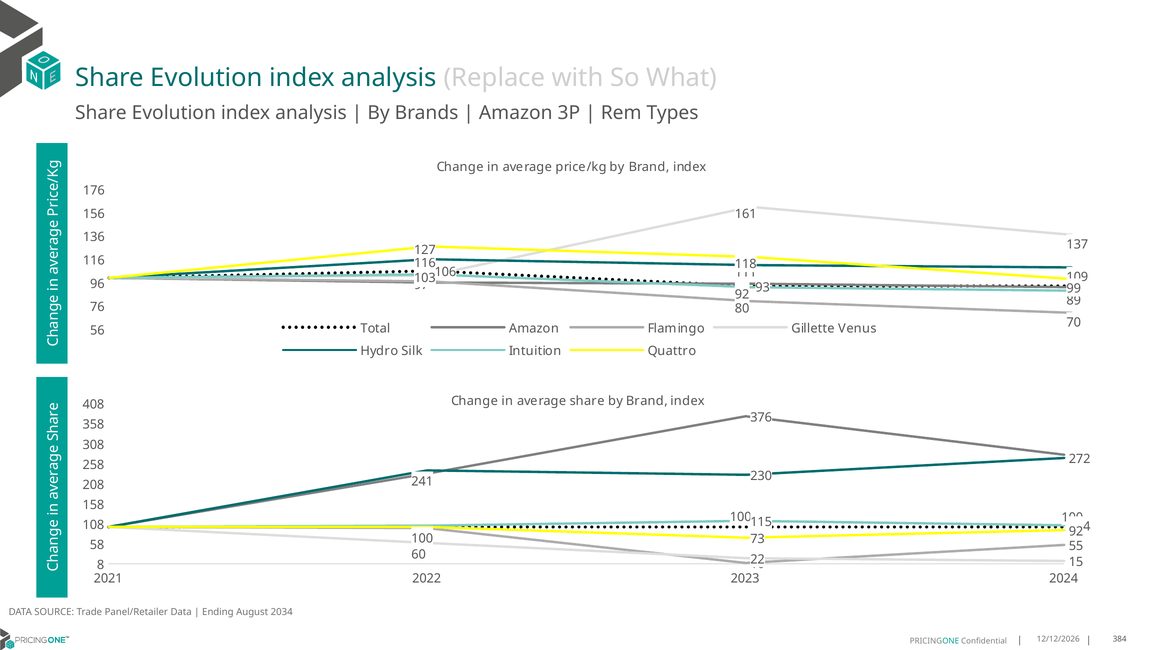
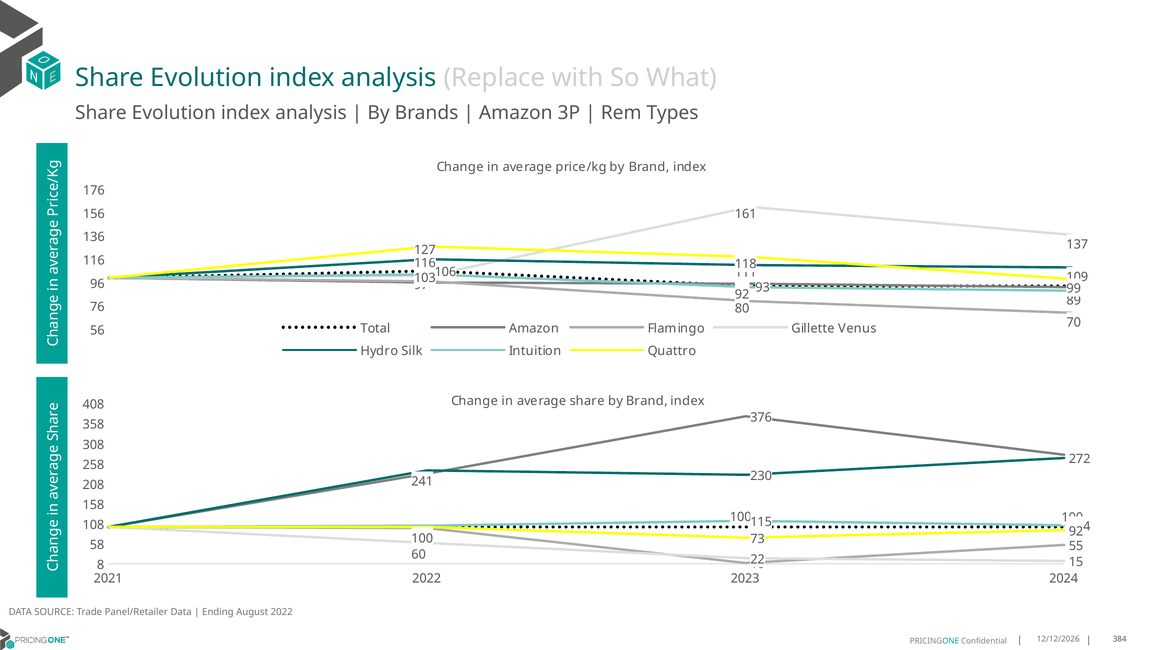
August 2034: 2034 -> 2022 (282, 612)
